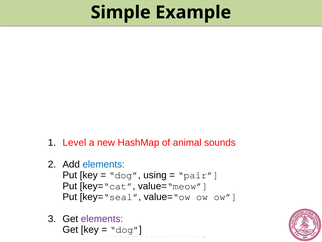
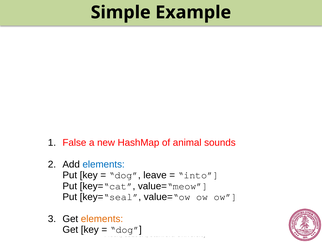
Level: Level -> False (74, 142)
using: using -> leave (155, 175)
pair: pair -> into (198, 175)
elements colour: purple -> orange (102, 218)
